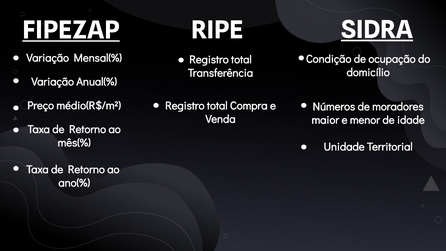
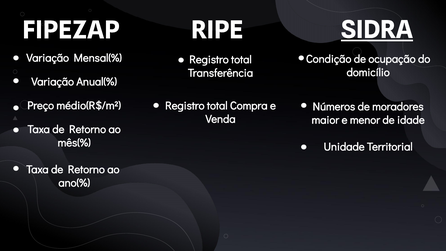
FIPEZAP underline: present -> none (71, 30)
